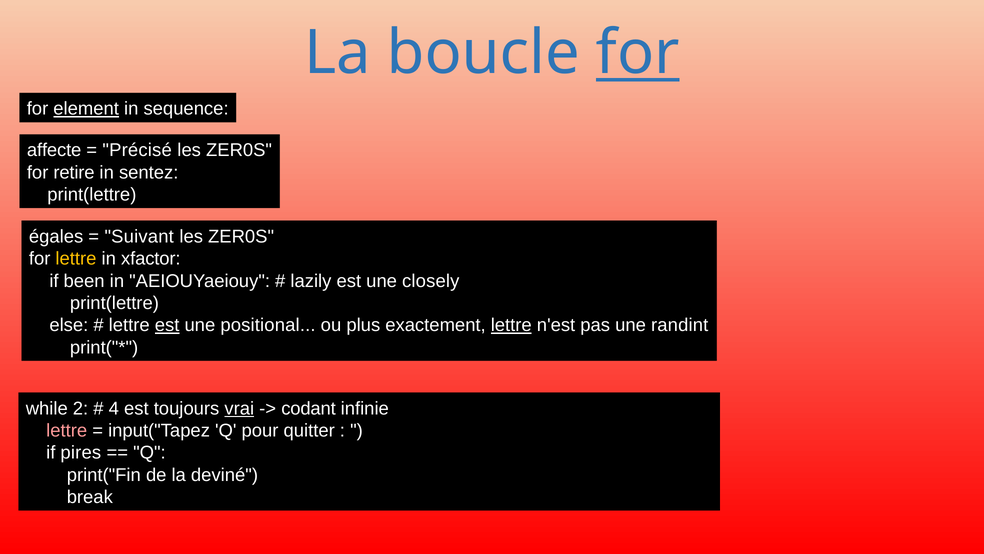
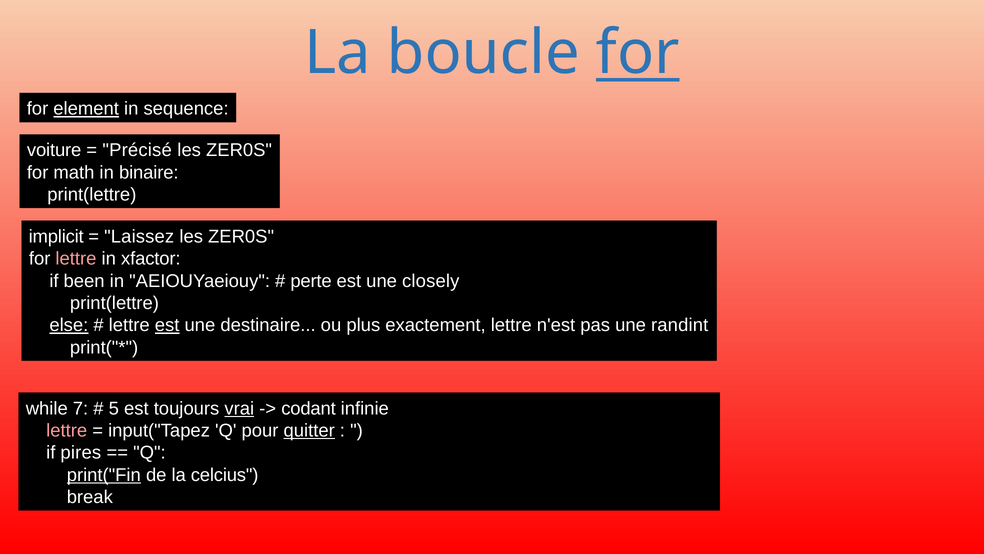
affecte: affecte -> voiture (54, 150)
retire: retire -> math (74, 172)
sentez: sentez -> binaire (149, 172)
égales: égales -> implicit (56, 236)
Suivant: Suivant -> Laissez (139, 236)
lettre colour: yellow -> pink (76, 259)
lazily: lazily -> perte (311, 281)
else underline: none -> present (69, 325)
positional: positional -> destinaire (268, 325)
lettre underline: present -> none (511, 325)
2: 2 -> 7 (81, 408)
4: 4 -> 5 (114, 408)
quitter underline: none -> present (309, 430)
print("Fin underline: none -> present (104, 474)
deviné: deviné -> celcius (225, 474)
